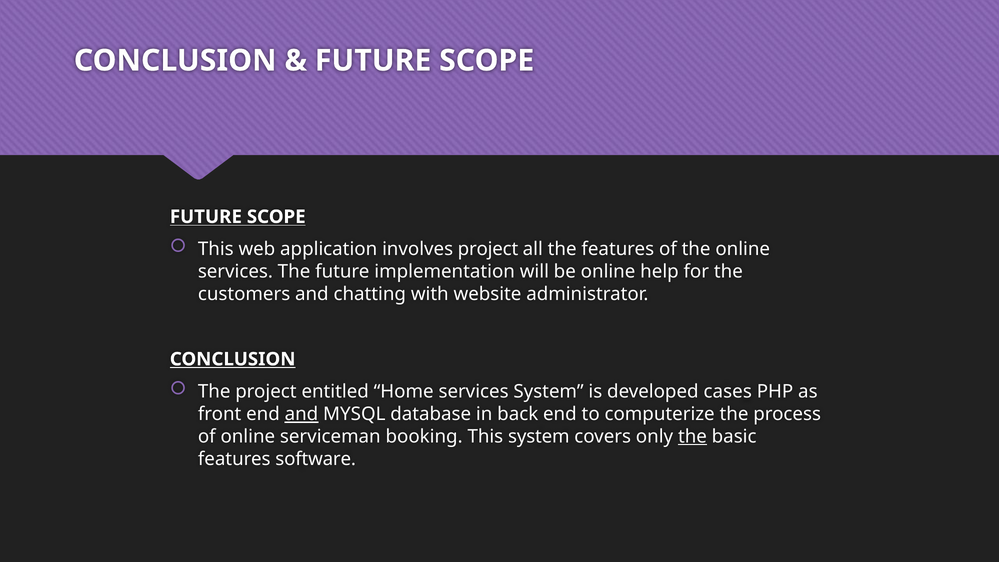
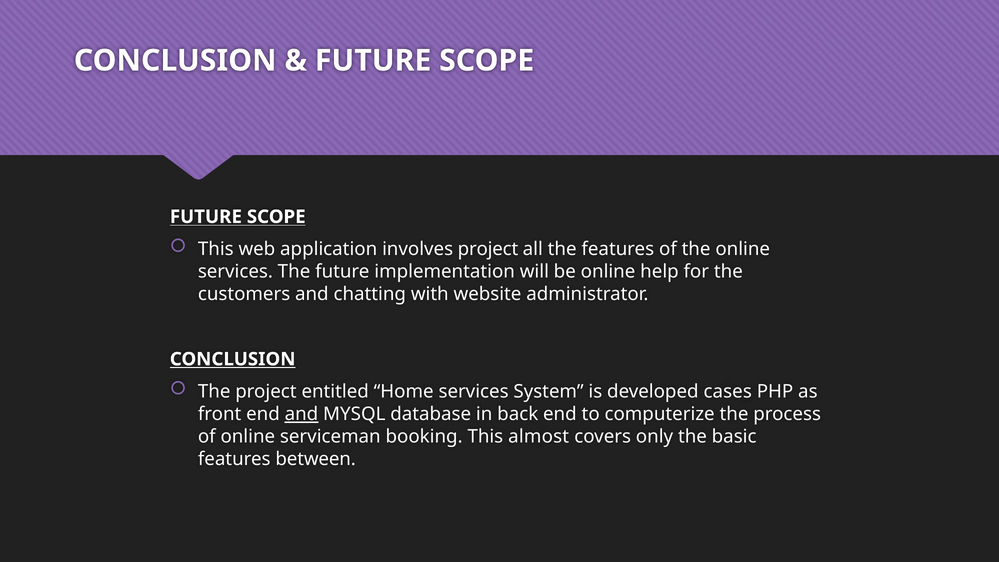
This system: system -> almost (539, 437)
the underline: present -> none (692, 437)
software: software -> between (316, 459)
